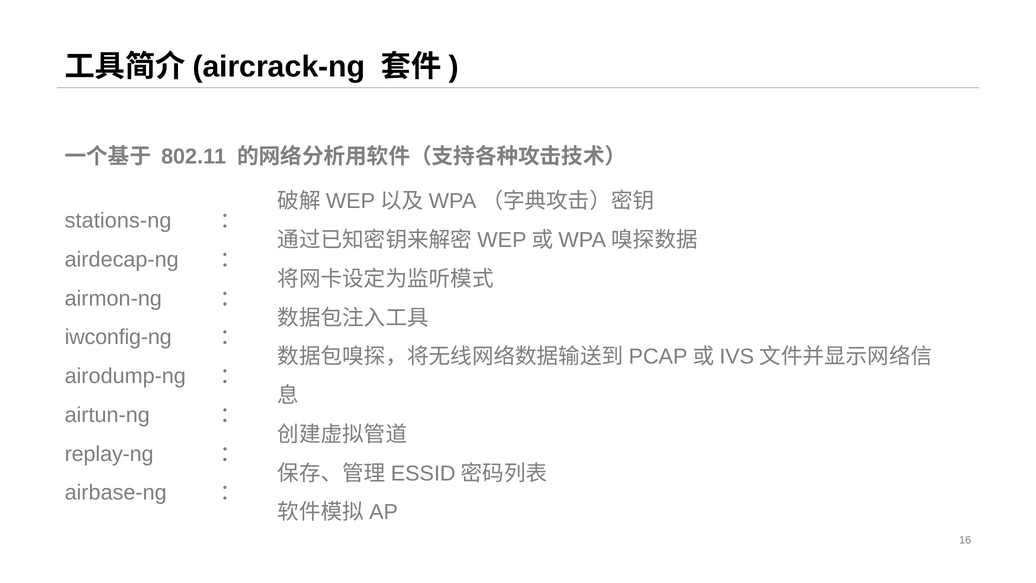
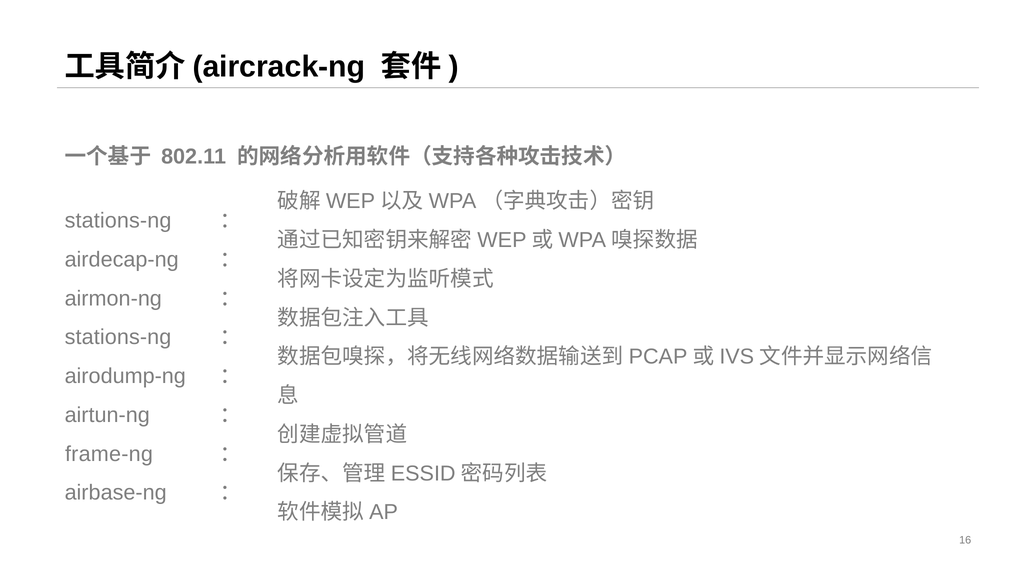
iwconfig-ng: iwconfig-ng -> stations-ng (118, 337)
replay-ng: replay-ng -> frame-ng (109, 454)
